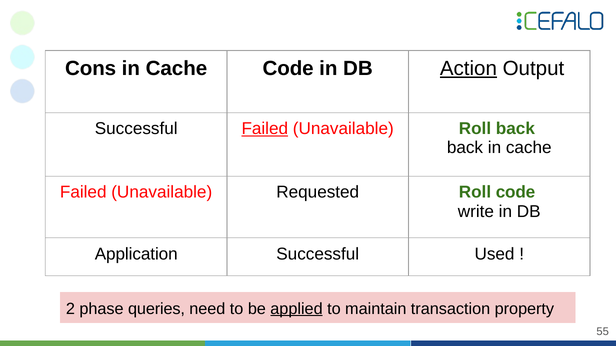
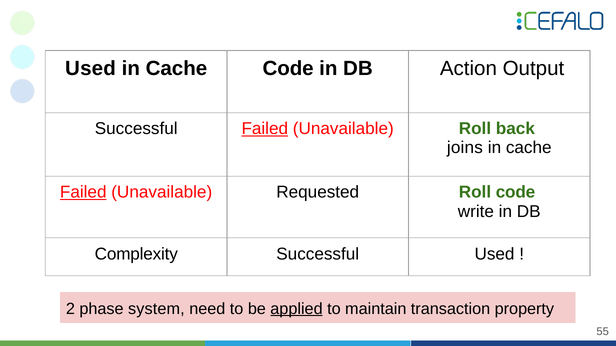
Cons: Cons -> Used (90, 69)
Action underline: present -> none (468, 69)
back: back -> joins (465, 148)
Failed underline: none -> present (83, 193)
Application: Application -> Complexity (136, 254)
queries: queries -> system (156, 309)
